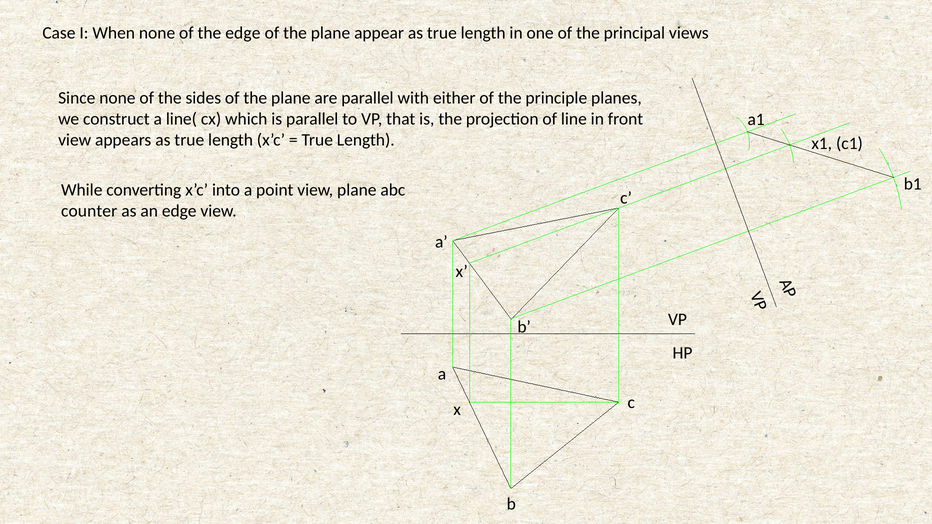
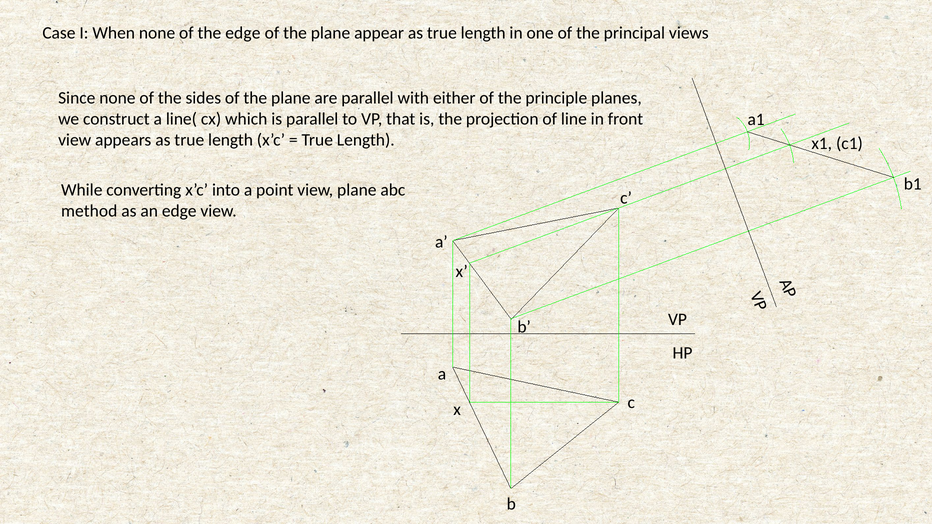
counter: counter -> method (89, 211)
